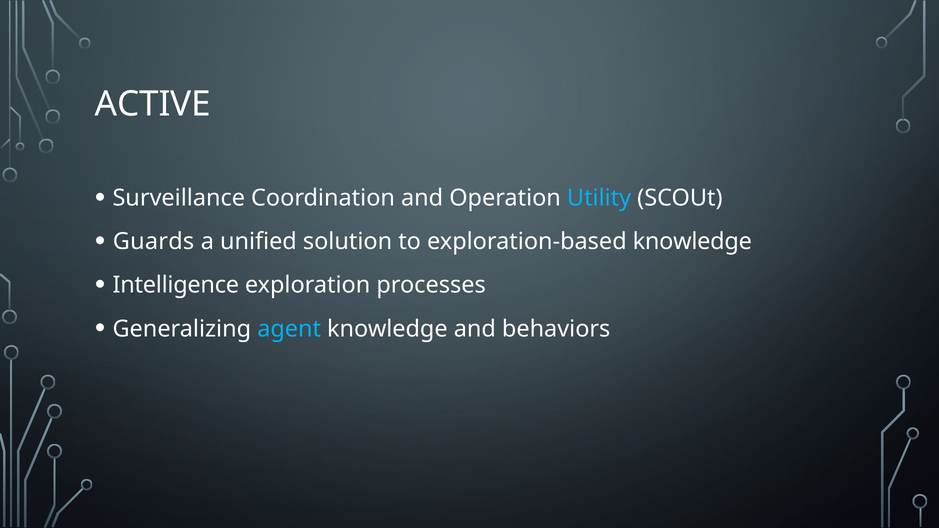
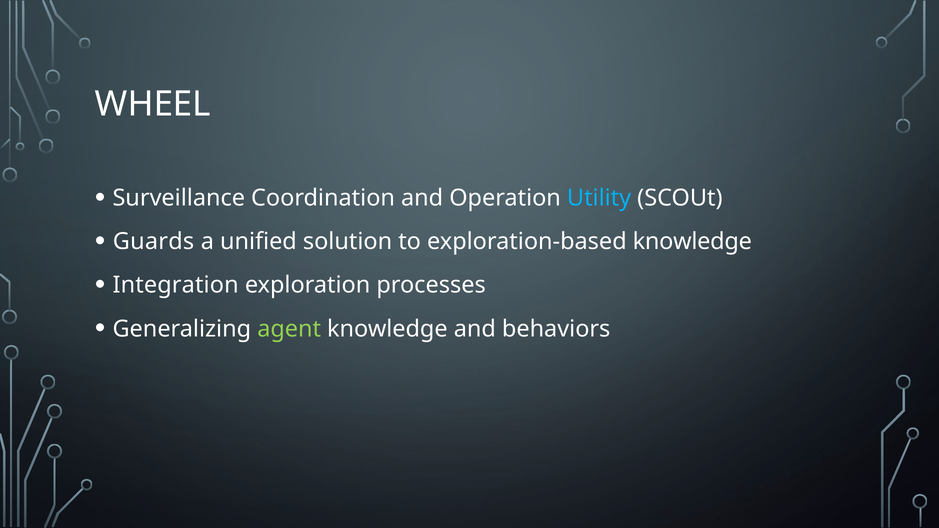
ACTIVE: ACTIVE -> WHEEL (153, 104)
Intelligence: Intelligence -> Integration (176, 285)
agent colour: light blue -> light green (289, 329)
